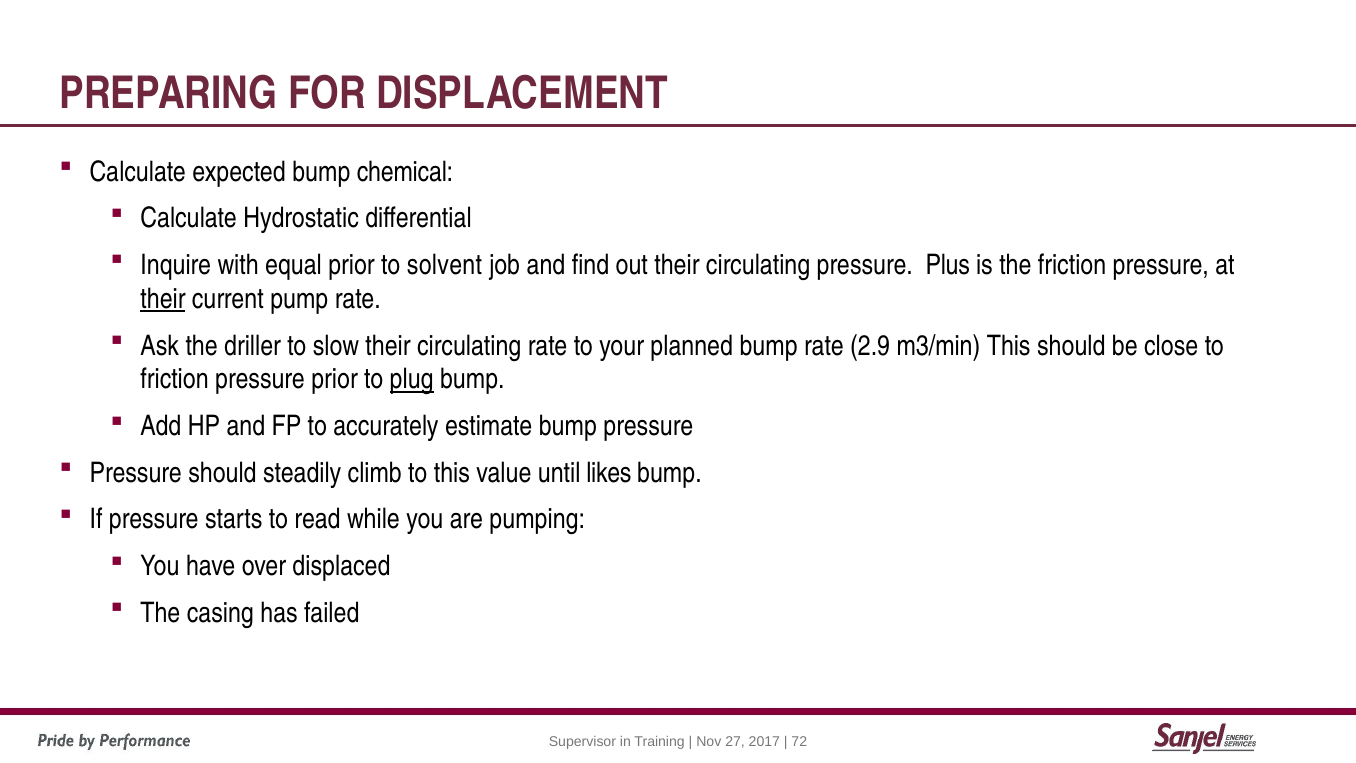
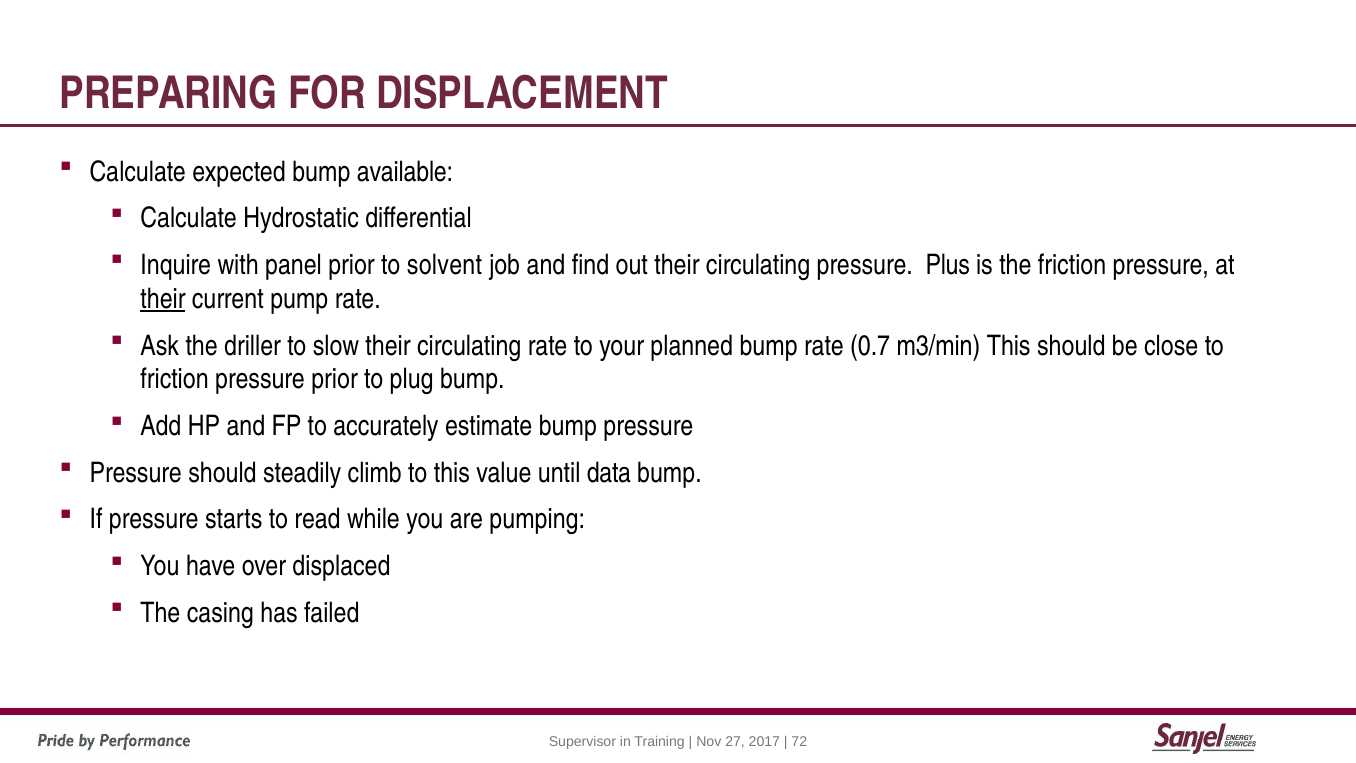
chemical: chemical -> available (405, 172)
equal: equal -> panel (294, 265)
2.9: 2.9 -> 0.7 (870, 346)
plug underline: present -> none (412, 380)
likes: likes -> data (609, 473)
